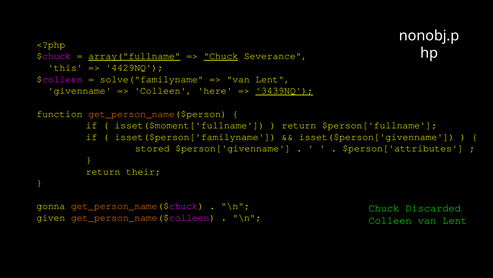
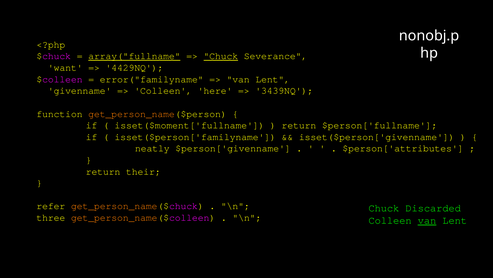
this: this -> want (65, 68)
solve("familyname: solve("familyname -> error("familyname (152, 79)
3439NQ underline: present -> none (284, 91)
stored: stored -> neatly (152, 148)
gonna: gonna -> refer (51, 206)
given: given -> three (51, 217)
van underline: none -> present (427, 220)
